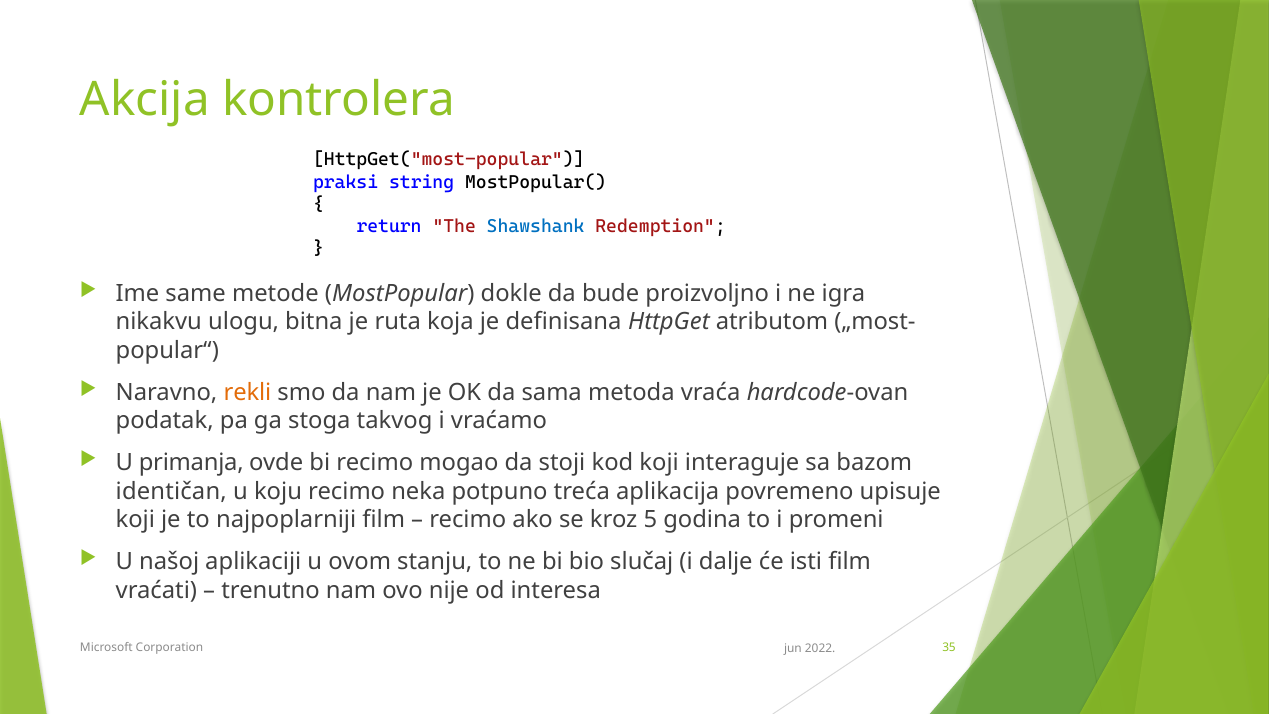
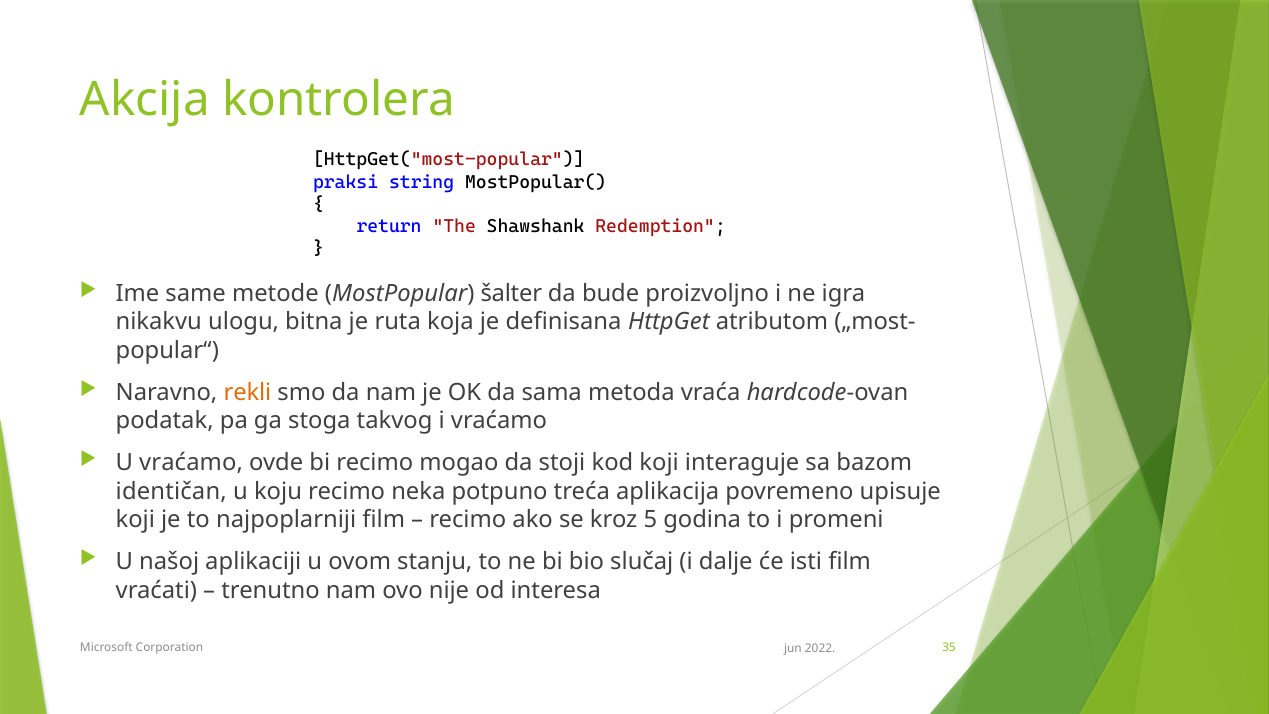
Shawshank colour: blue -> black (536, 227)
dokle: dokle -> šalter (511, 293)
U primanja: primanja -> vraćamo (191, 463)
